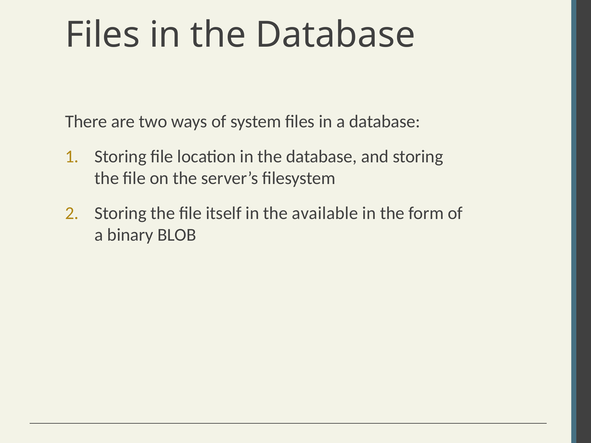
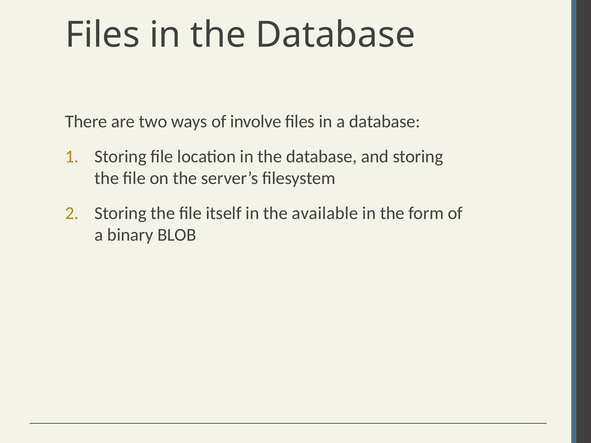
system: system -> involve (256, 121)
